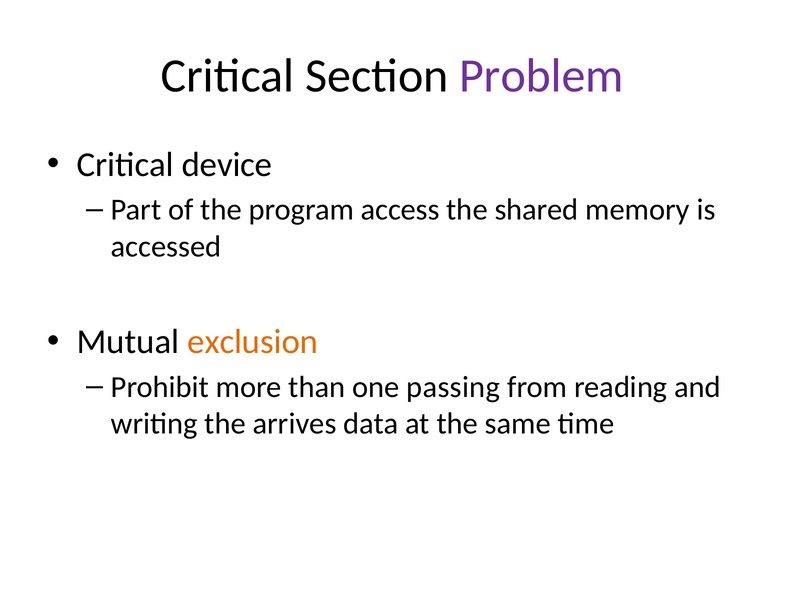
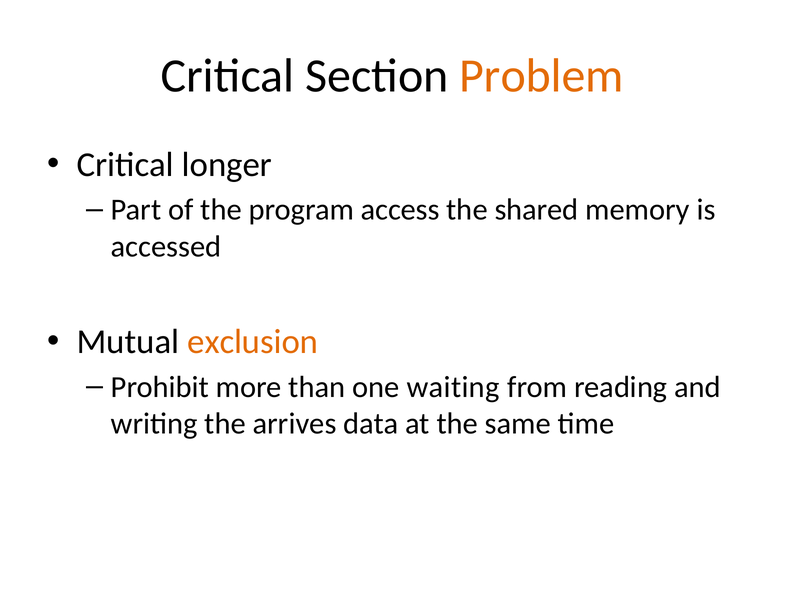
Problem colour: purple -> orange (542, 76)
device: device -> longer (227, 165)
passing: passing -> waiting (453, 387)
